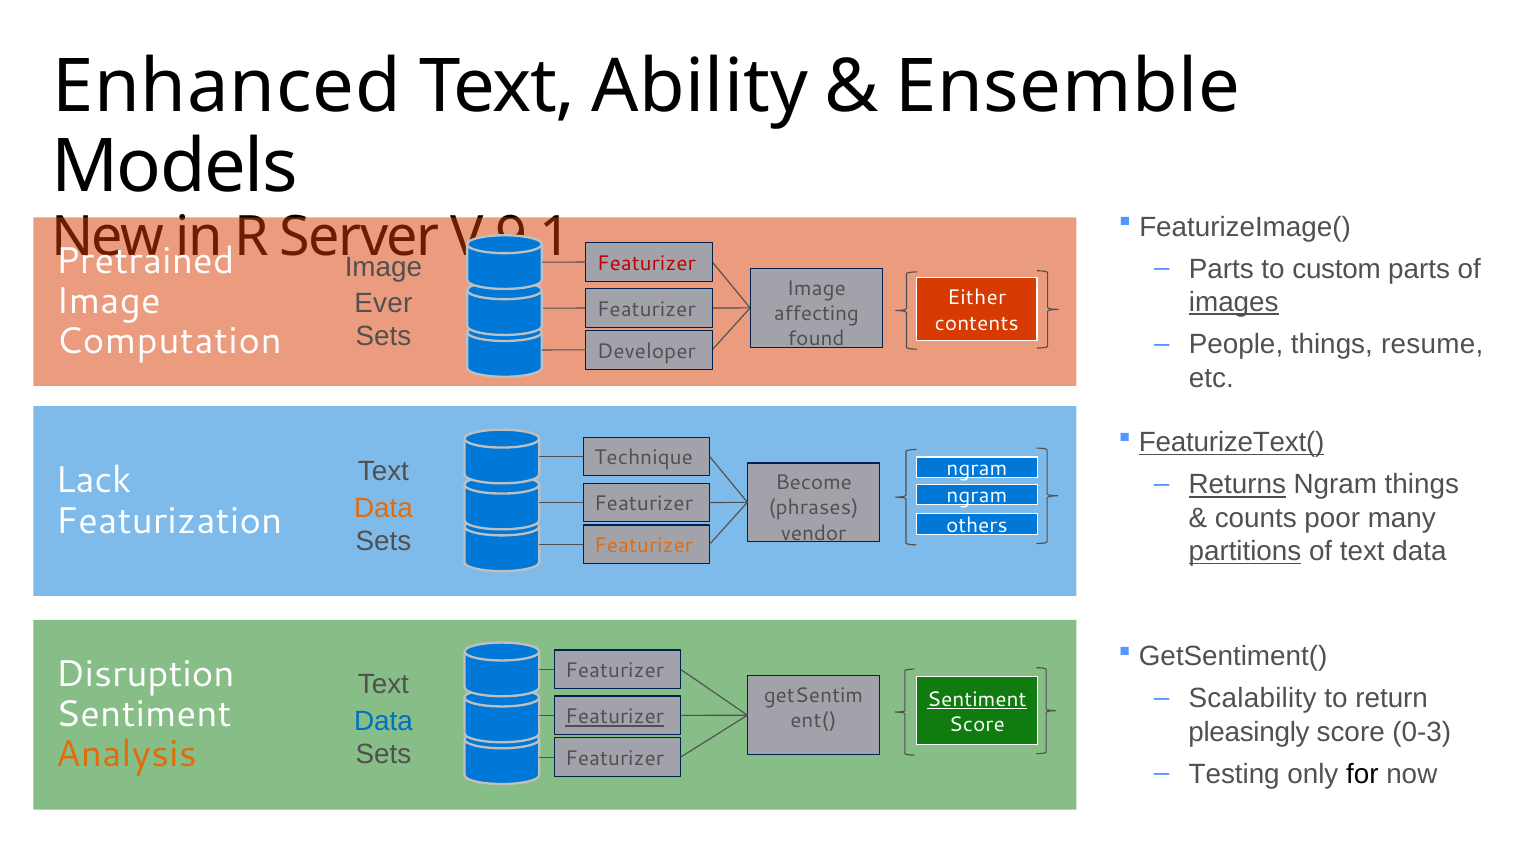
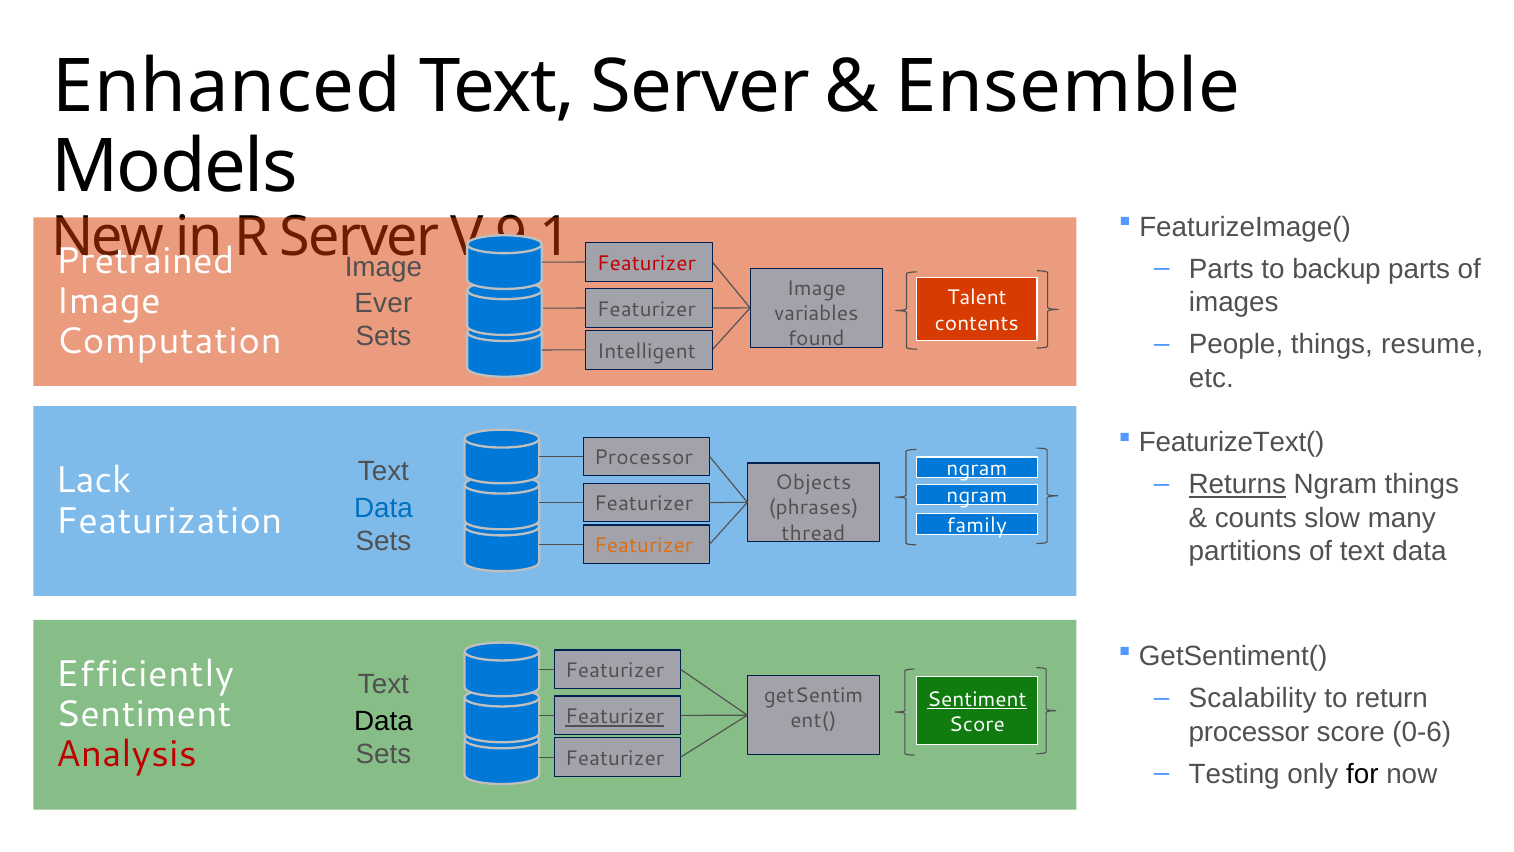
Text Ability: Ability -> Server (700, 87)
custom: custom -> backup (1337, 269)
images underline: present -> none (1234, 302)
Either: Either -> Talent (977, 298)
affecting: affecting -> variables (816, 313)
Developer: Developer -> Intelligent (646, 351)
FeaturizeText( underline: present -> none (1232, 442)
Technique: Technique -> Processor (643, 458)
Become: Become -> Objects (813, 482)
Data colour: orange -> blue (383, 508)
poor: poor -> slow (1332, 518)
others: others -> family (977, 525)
vendor: vendor -> thread (813, 533)
partitions underline: present -> none (1245, 551)
Disruption: Disruption -> Efficiently (145, 674)
Data colour: blue -> black (383, 721)
pleasingly: pleasingly -> processor (1249, 732)
0-3: 0-3 -> 0-6 (1422, 732)
Analysis colour: orange -> red (126, 754)
